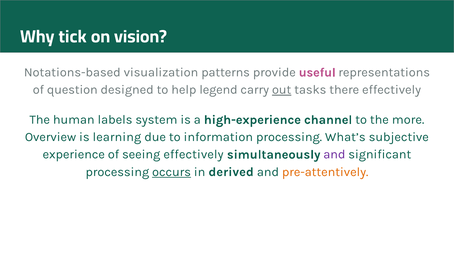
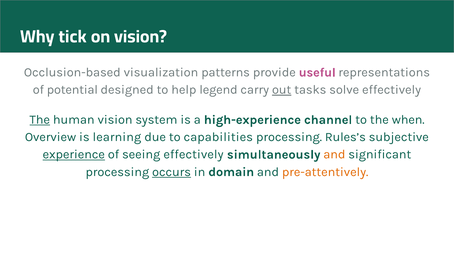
Notations-based: Notations-based -> Occlusion-based (72, 72)
question: question -> potential (72, 90)
there: there -> solve (344, 90)
The underline: none -> present (40, 120)
human labels: labels -> vision (115, 120)
more: more -> when (408, 120)
information: information -> capabilities (218, 137)
What’s: What’s -> Rules’s (345, 137)
experience underline: none -> present (74, 155)
and colour: purple -> orange (334, 155)
derived: derived -> domain (231, 172)
